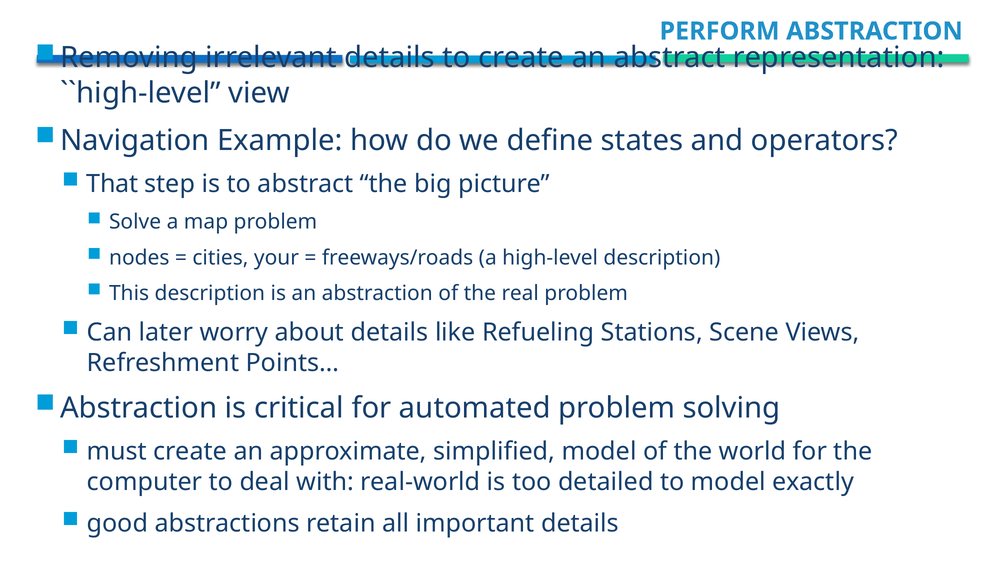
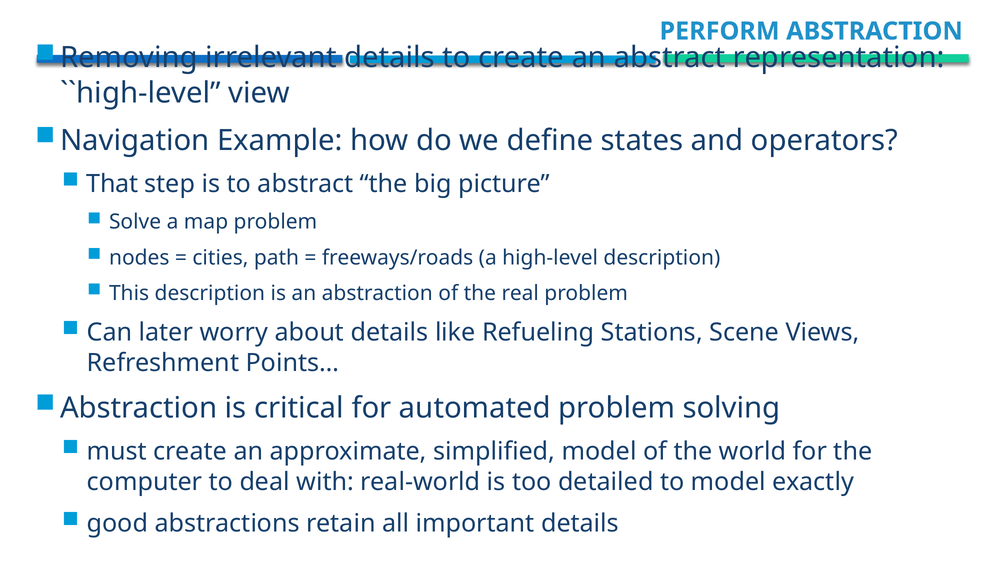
your: your -> path (276, 258)
